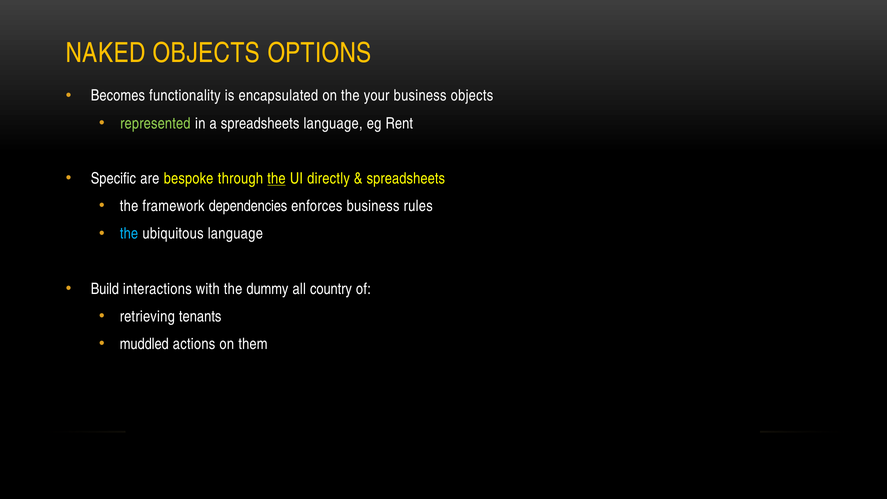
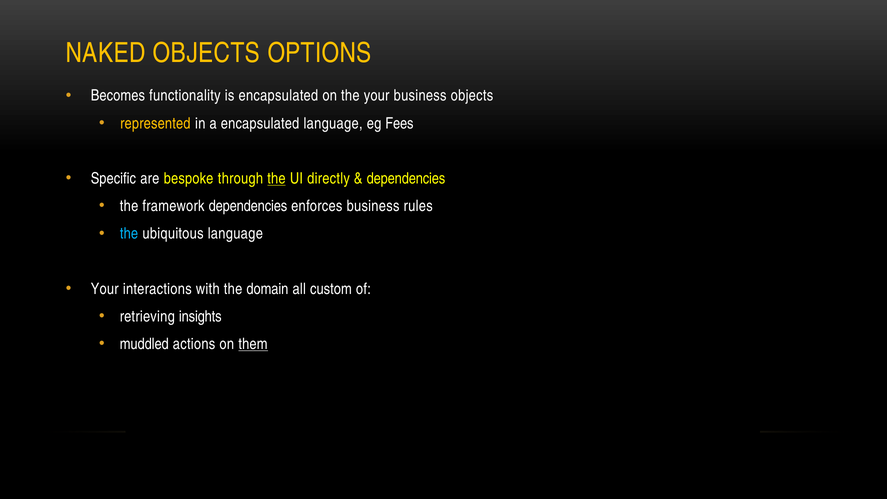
represented colour: light green -> yellow (155, 123)
a spreadsheets: spreadsheets -> encapsulated (260, 123)
Rent: Rent -> Fees (399, 123)
spreadsheets: spreadsheets -> dependencies (406, 178)
Build: Build -> Your (105, 289)
dummy: dummy -> domain (267, 289)
country: country -> custom (331, 289)
tenants: tenants -> insights (200, 316)
them underline: none -> present (253, 344)
